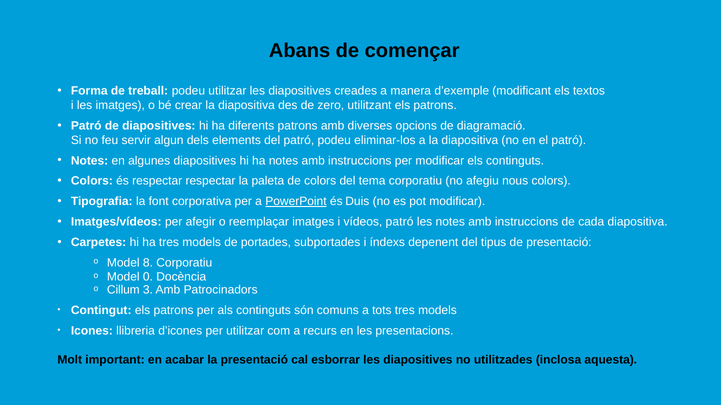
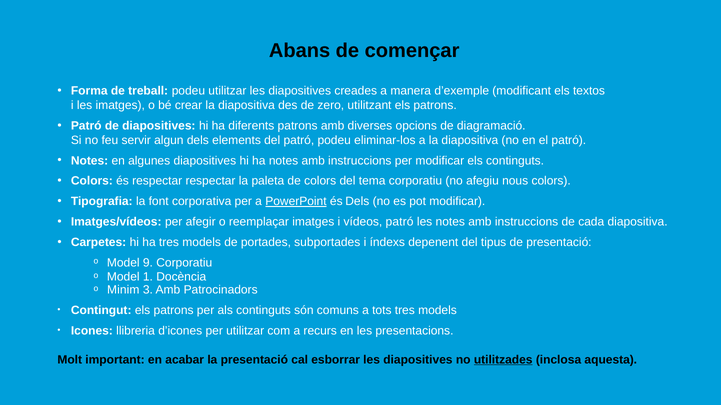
és Duis: Duis -> Dels (357, 202)
8: 8 -> 9 (148, 263)
0: 0 -> 1 (148, 277)
Cillum: Cillum -> Minim (123, 290)
utilitzades underline: none -> present (503, 360)
